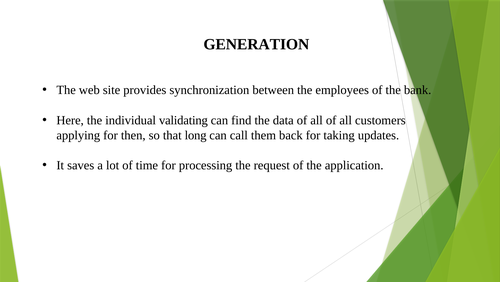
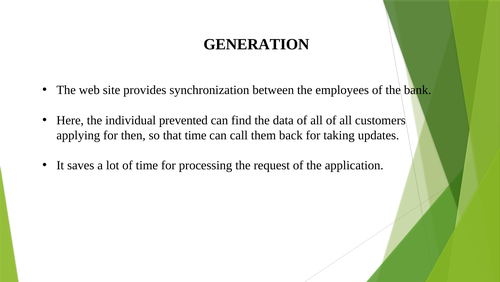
validating: validating -> prevented (183, 120)
that long: long -> time (196, 135)
